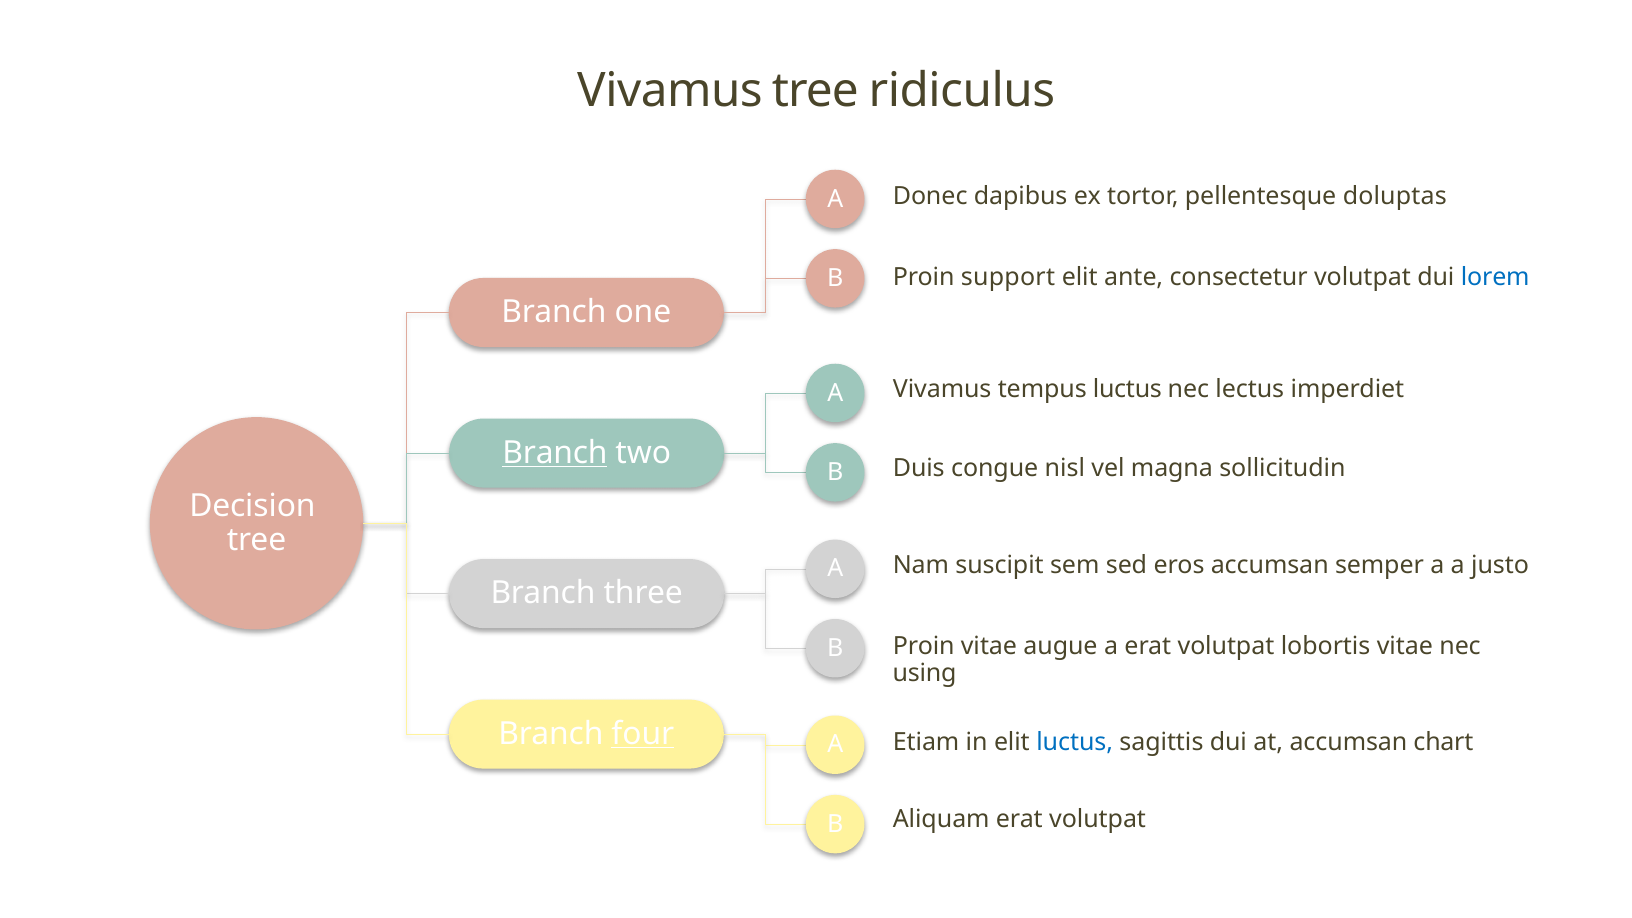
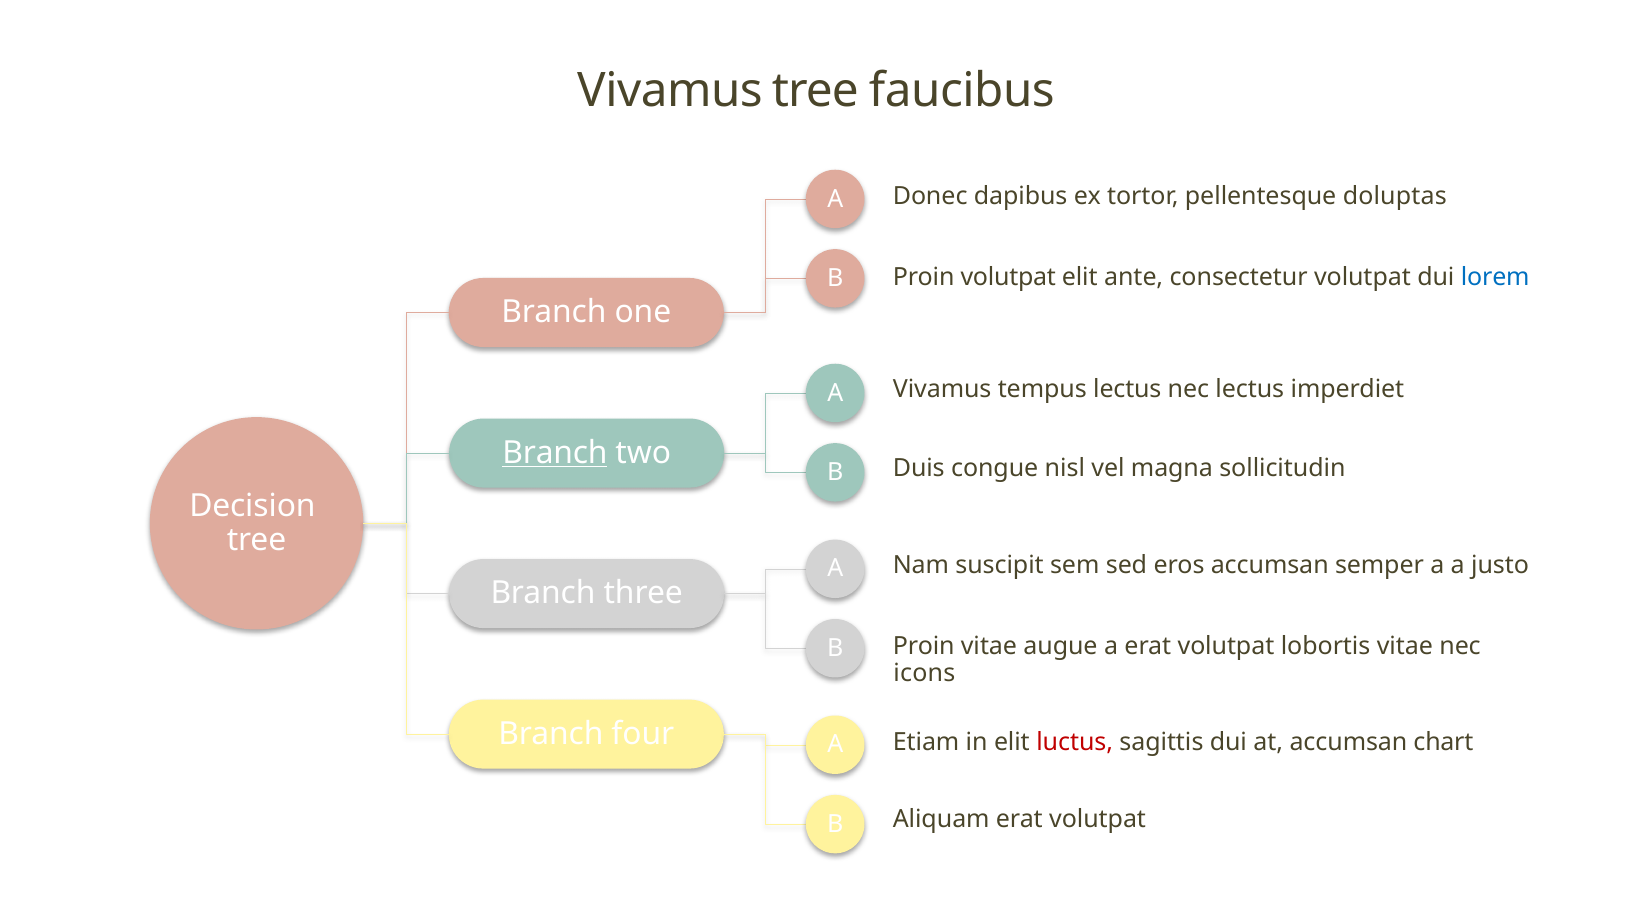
ridiculus: ridiculus -> faucibus (962, 91)
Proin support: support -> volutpat (1008, 277)
tempus luctus: luctus -> lectus (1127, 389)
using: using -> icons (924, 673)
four underline: present -> none (643, 734)
luctus colour: blue -> red (1075, 742)
